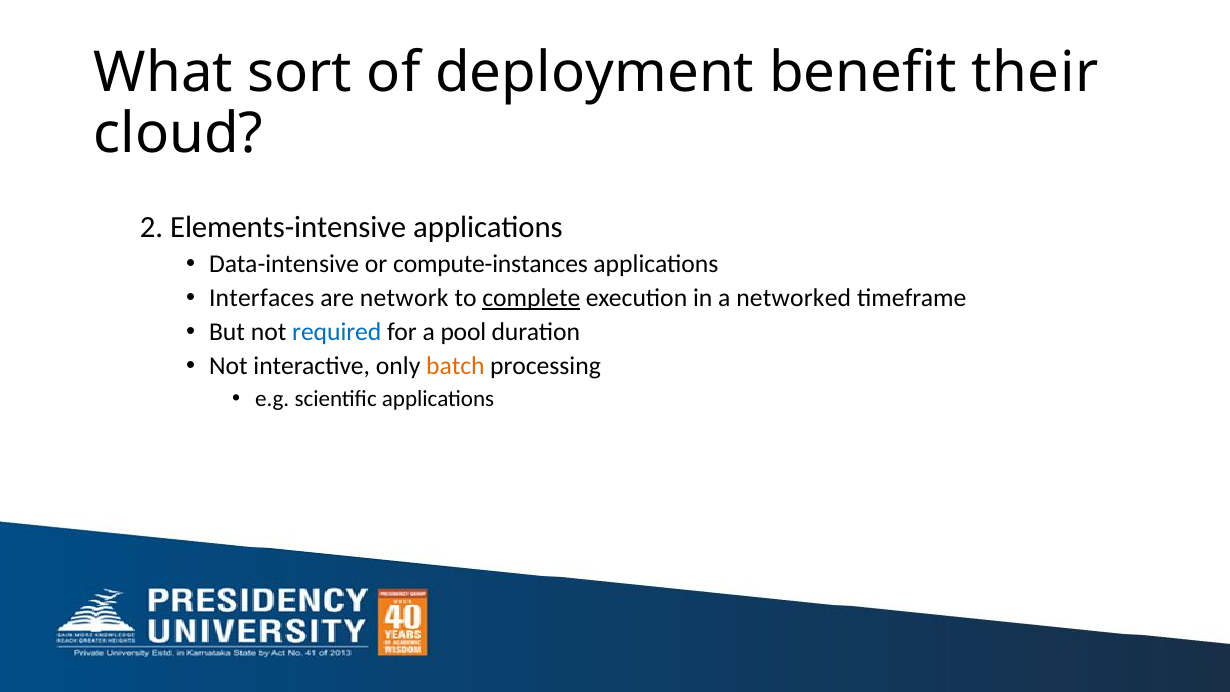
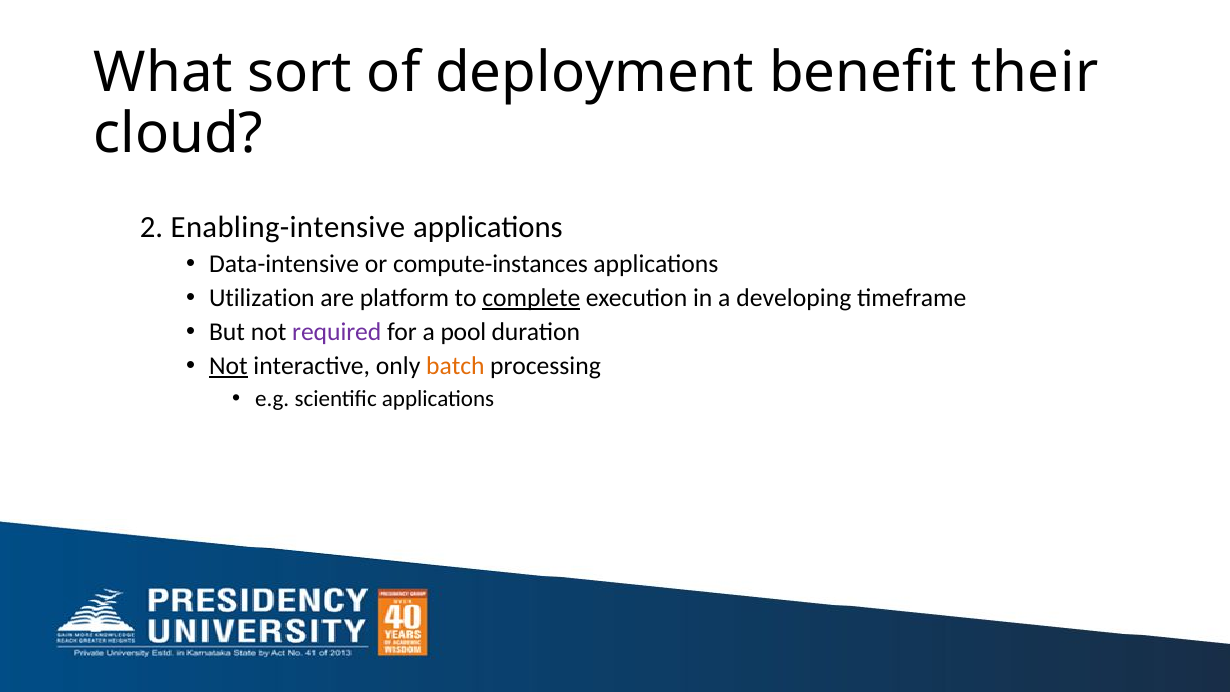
Elements-intensive: Elements-intensive -> Enabling-intensive (288, 227)
Interfaces: Interfaces -> Utilization (262, 298)
network: network -> platform (404, 298)
networked: networked -> developing (794, 298)
required colour: blue -> purple (337, 332)
Not underline: none -> present (228, 366)
